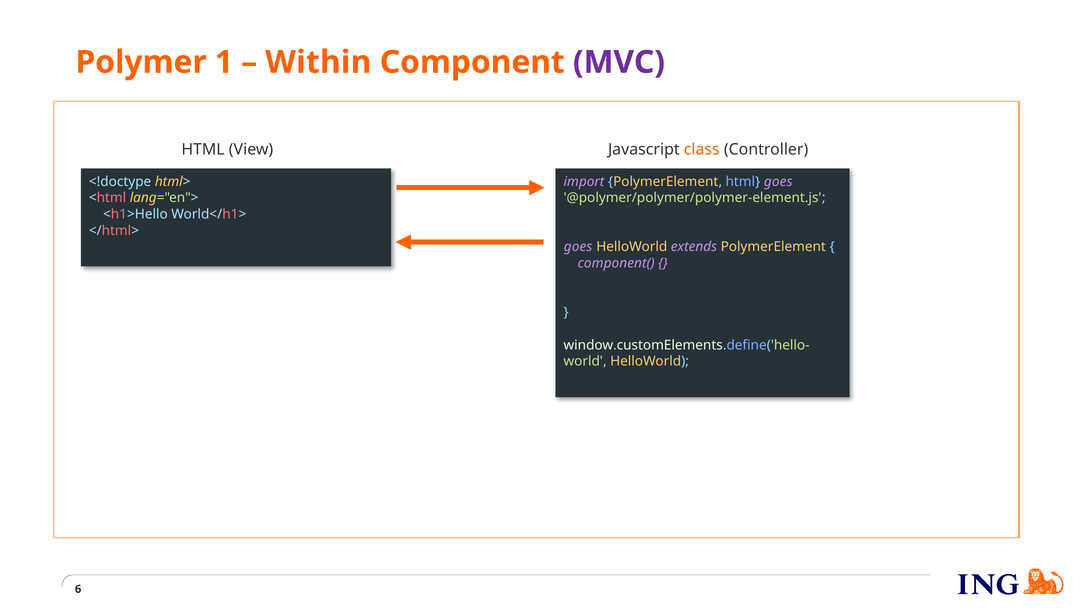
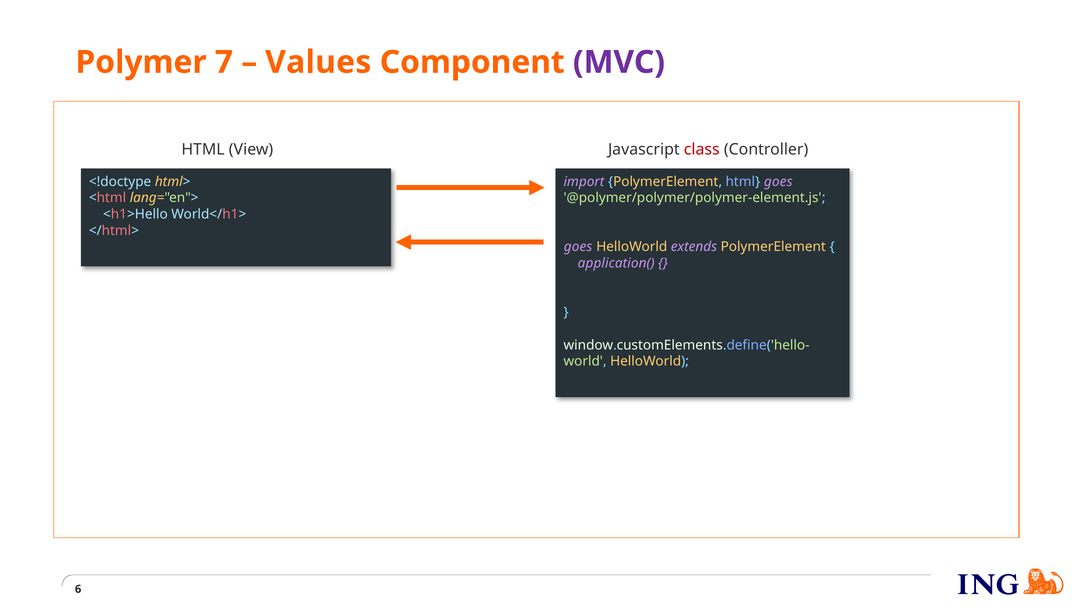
1: 1 -> 7 (224, 62)
Within: Within -> Values (318, 62)
class colour: orange -> red (702, 149)
component(: component( -> application( (616, 263)
